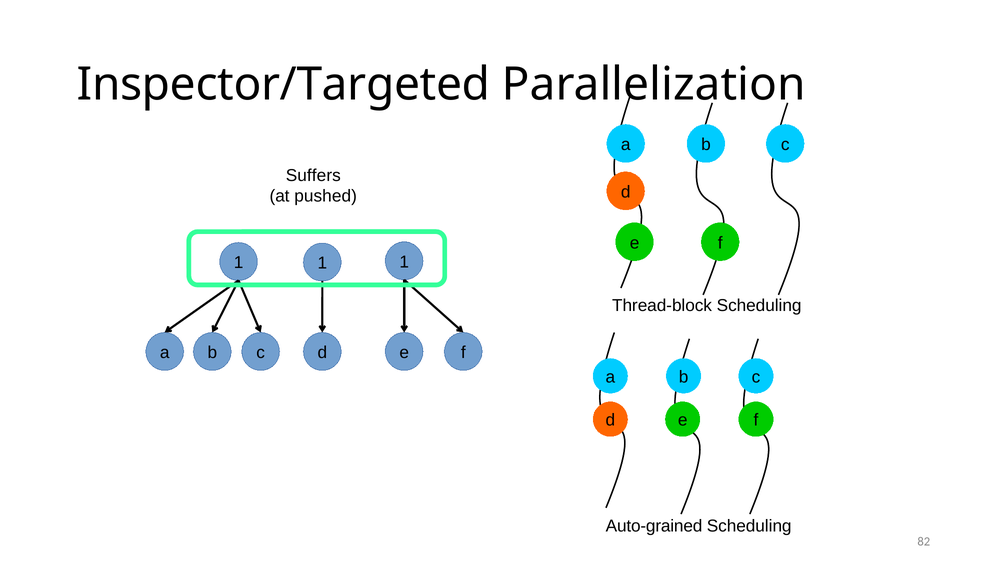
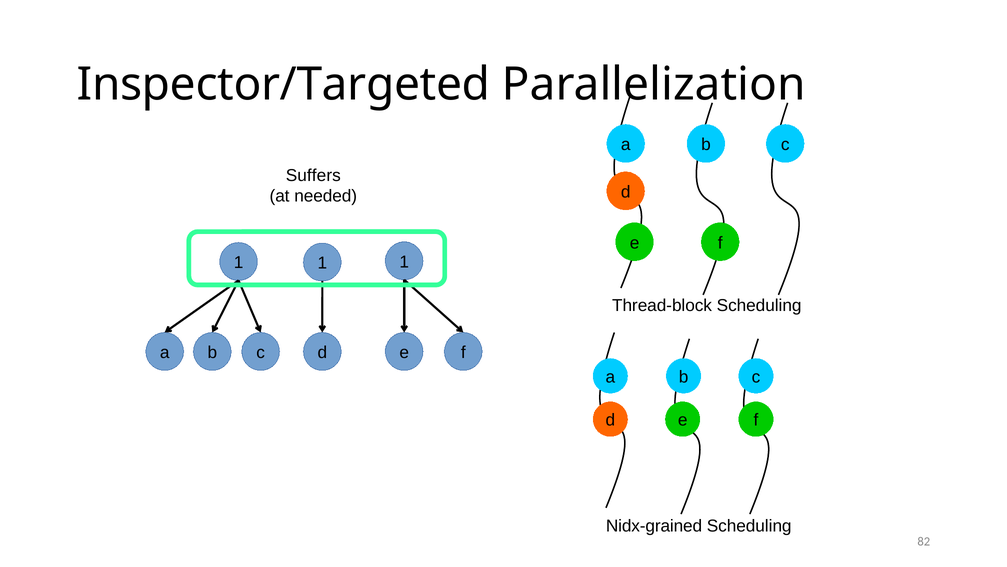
pushed: pushed -> needed (326, 196)
Auto-grained: Auto-grained -> Nidx-grained (654, 526)
